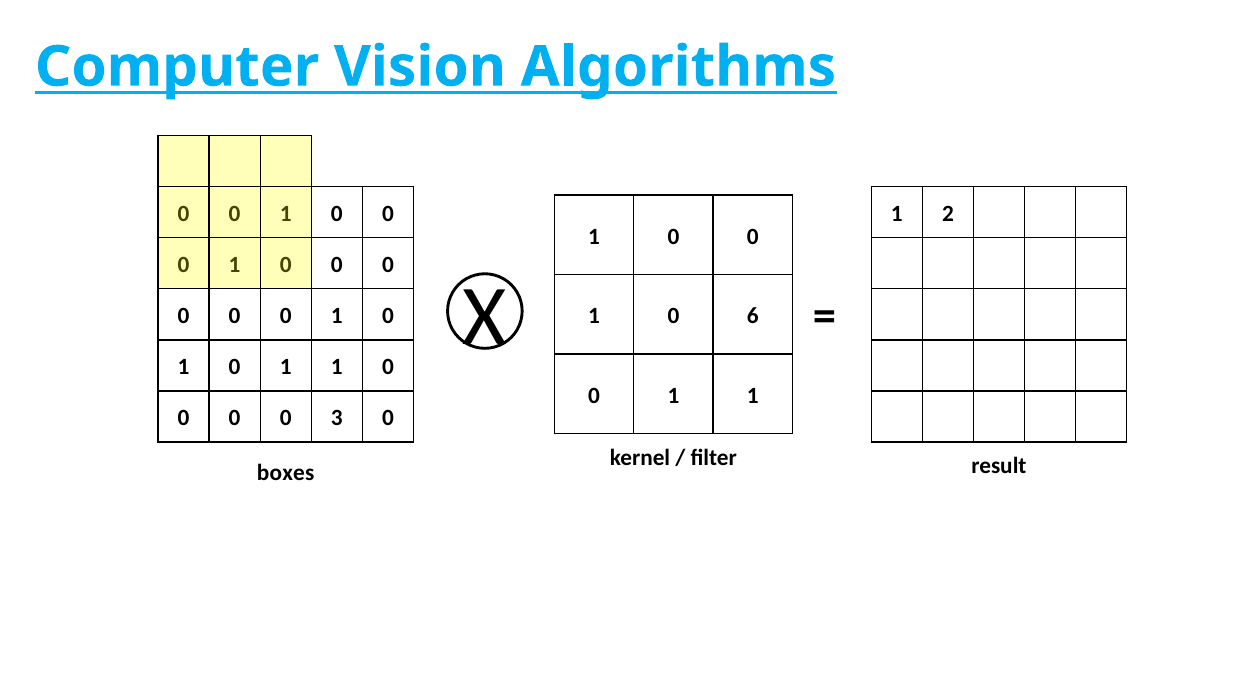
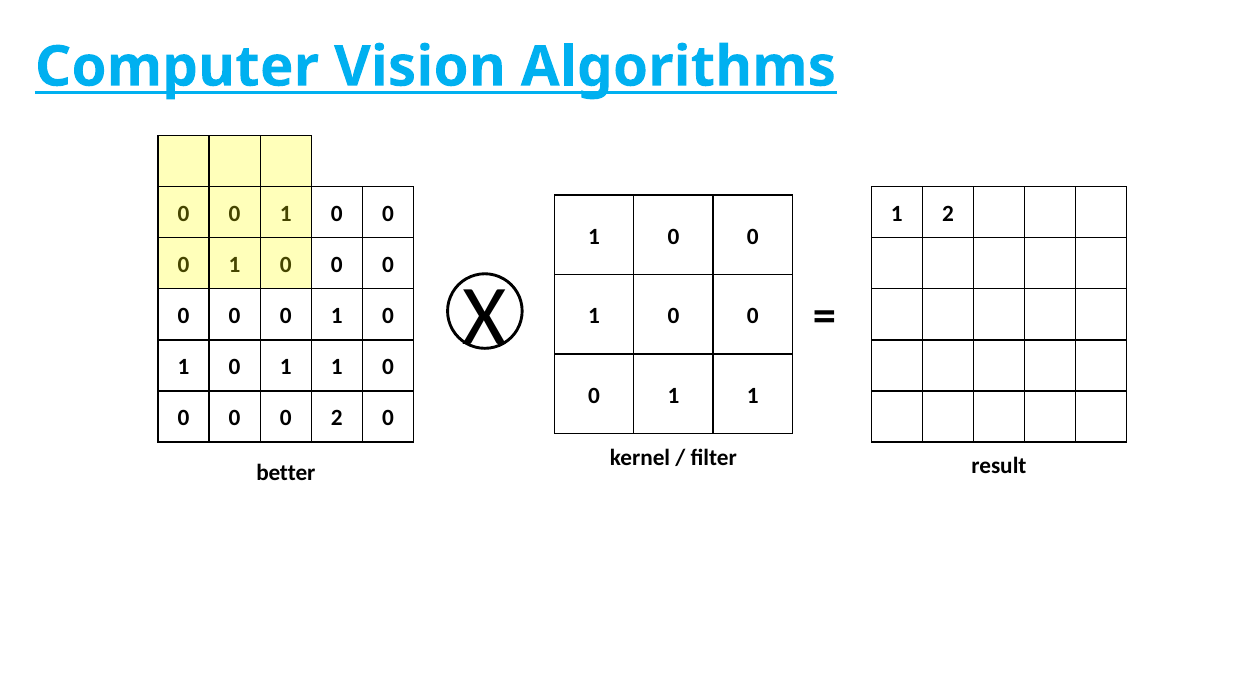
6: 6 -> 0 (753, 316)
0 3: 3 -> 2 (337, 418)
boxes: boxes -> better (286, 473)
